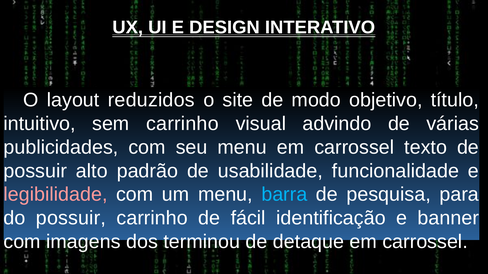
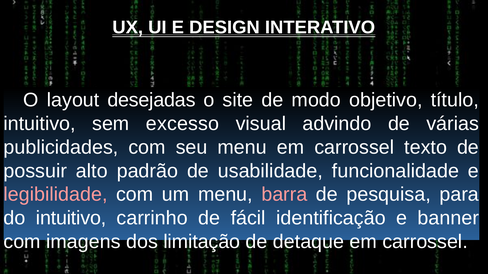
reduzidos: reduzidos -> desejadas (151, 100)
sem carrinho: carrinho -> excesso (182, 124)
barra colour: light blue -> pink (284, 195)
do possuir: possuir -> intuitivo (71, 218)
terminou: terminou -> limitação (202, 242)
